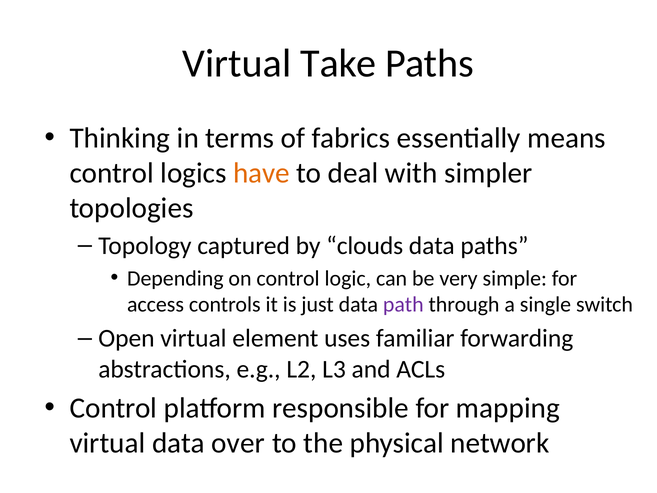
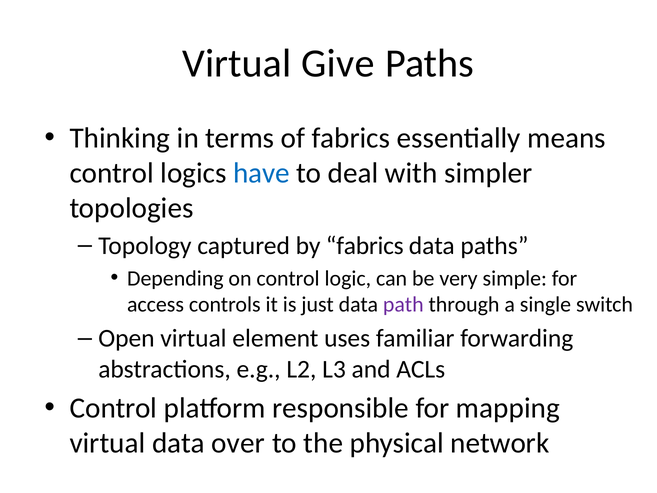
Take: Take -> Give (338, 64)
have colour: orange -> blue (261, 173)
by clouds: clouds -> fabrics (365, 246)
